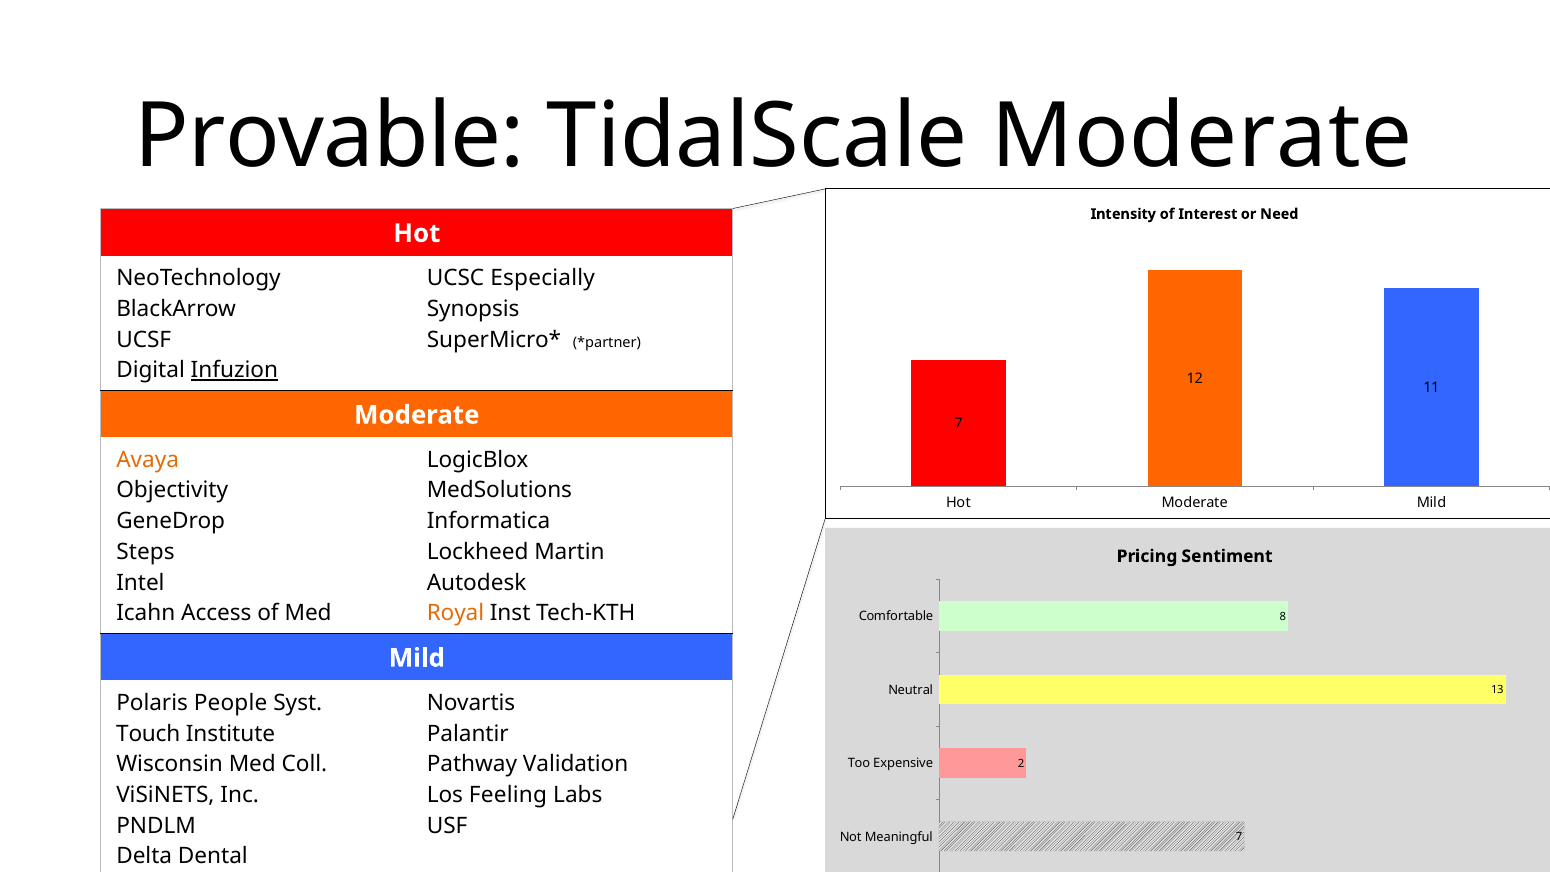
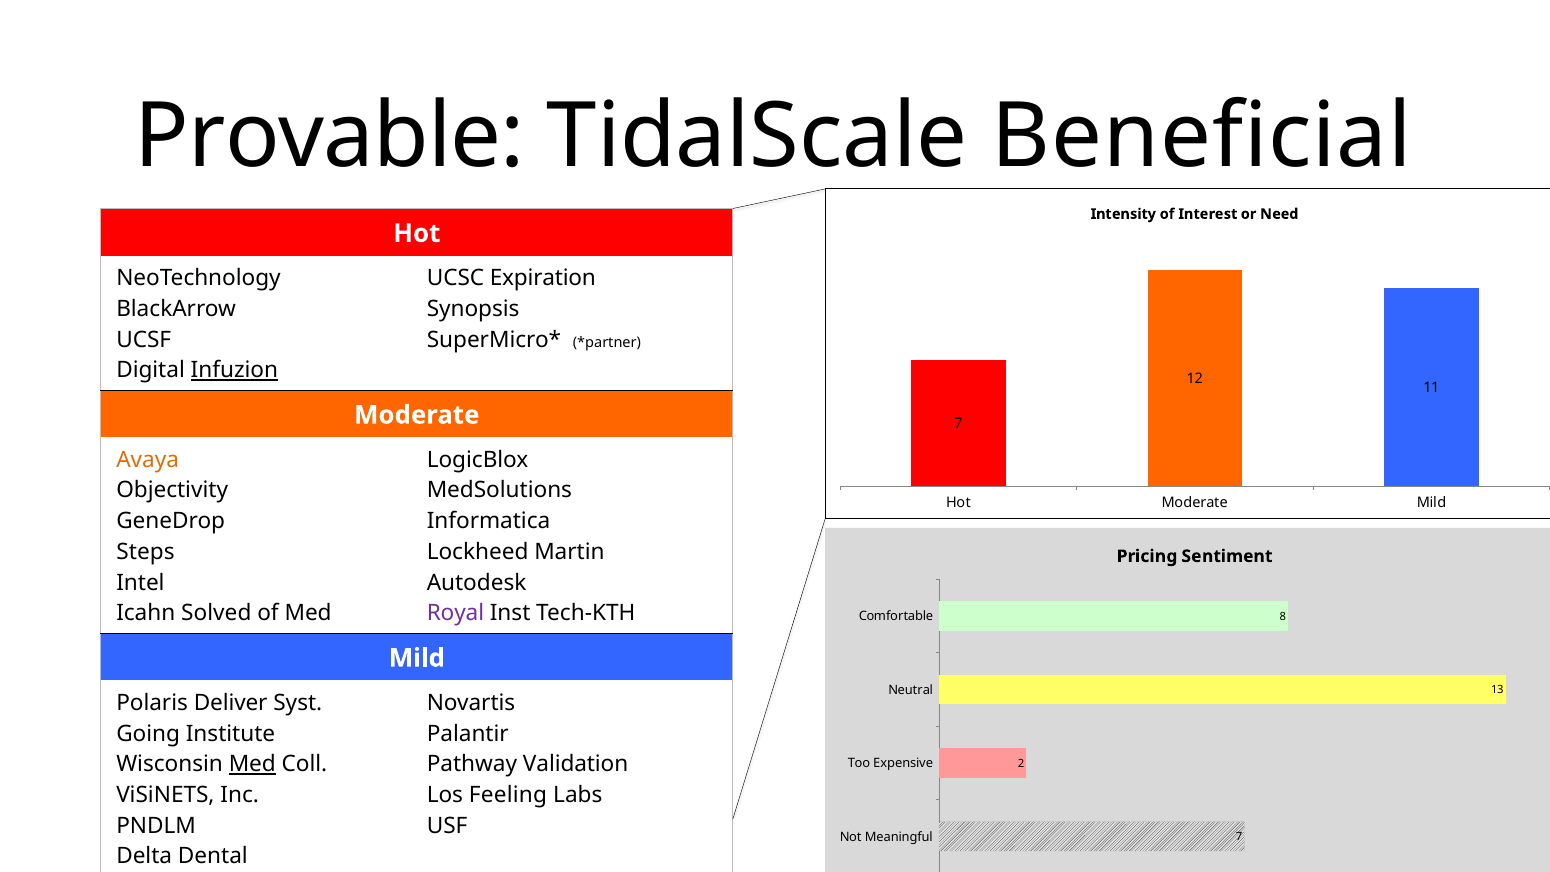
TidalScale Moderate: Moderate -> Beneficial (1202, 137)
Especially: Especially -> Expiration (543, 278)
Access: Access -> Solved (216, 613)
Royal colour: orange -> purple (455, 613)
People: People -> Deliver (231, 703)
Touch: Touch -> Going (148, 733)
Med underline: none -> present (252, 764)
